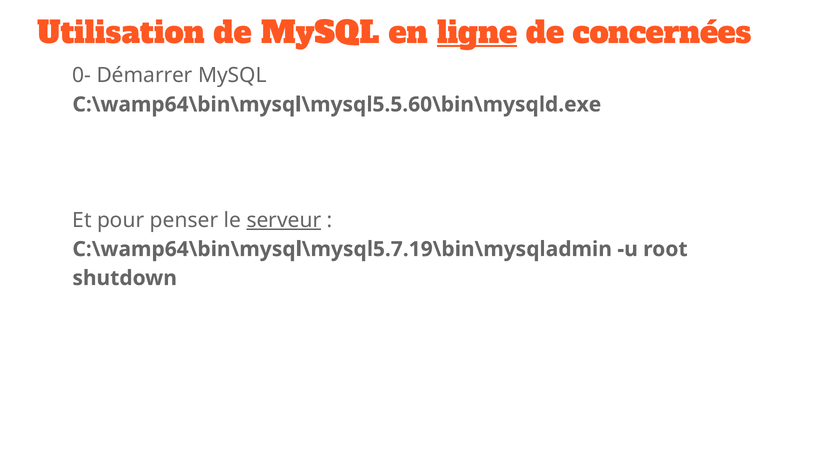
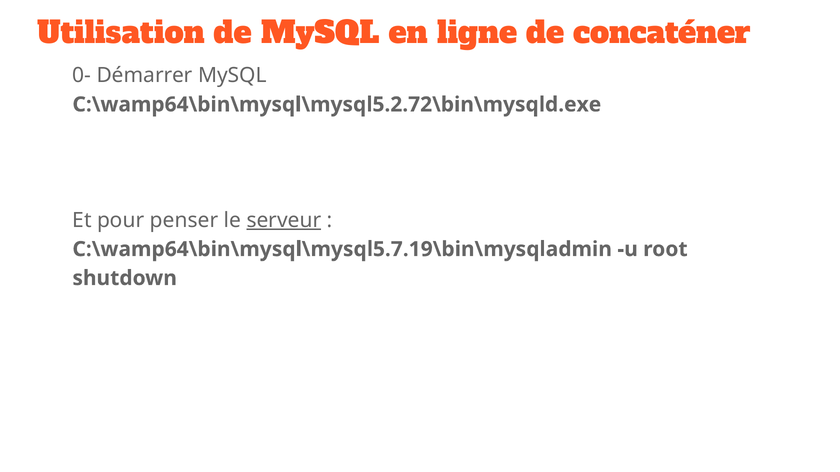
ligne underline: present -> none (477, 33)
concernées: concernées -> concaténer (662, 33)
C:\wamp64\bin\mysql\mysql5.5.60\bin\mysqld.exe: C:\wamp64\bin\mysql\mysql5.5.60\bin\mysqld.exe -> C:\wamp64\bin\mysql\mysql5.2.72\bin\mysqld.exe (337, 105)
